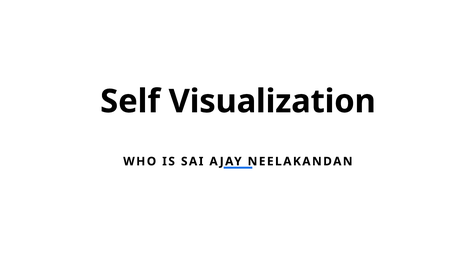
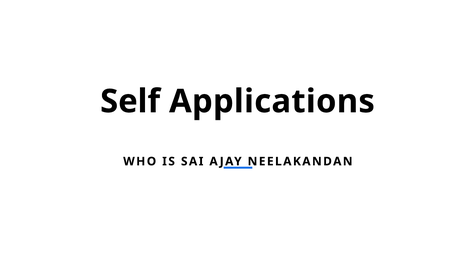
Visualization: Visualization -> Applications (272, 101)
